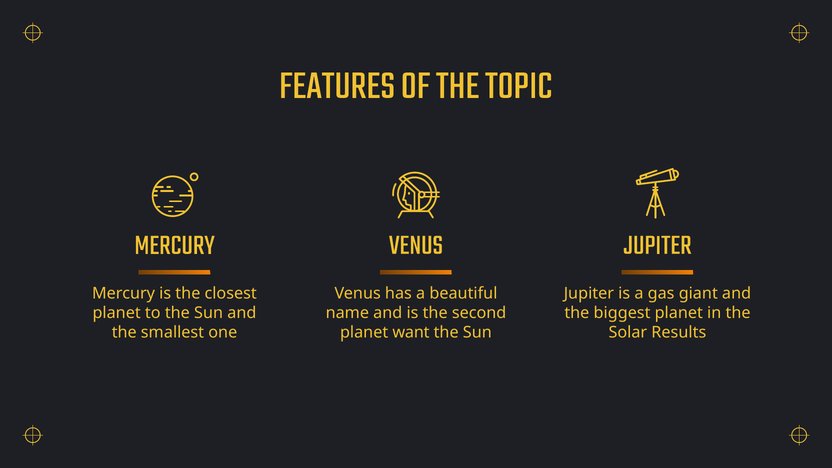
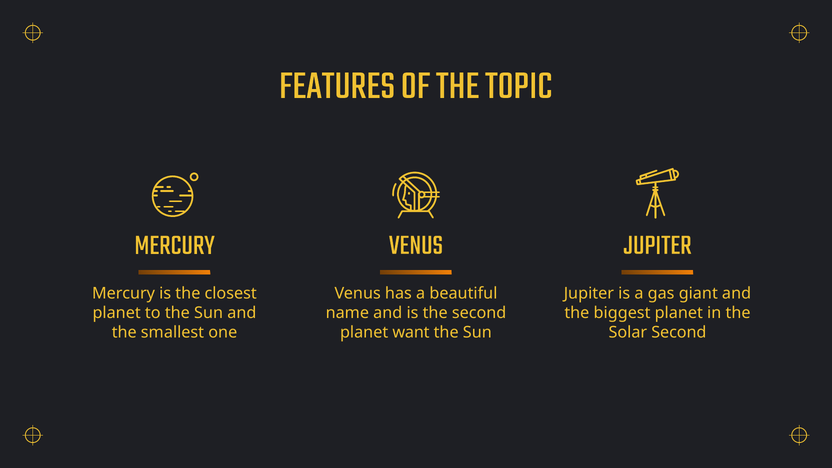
Solar Results: Results -> Second (679, 332)
